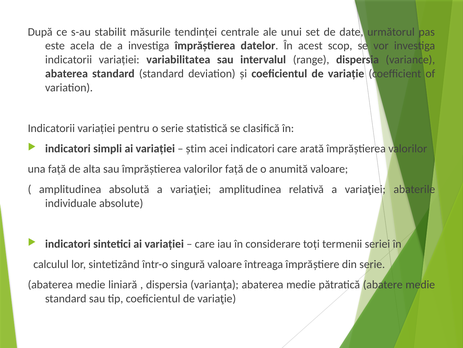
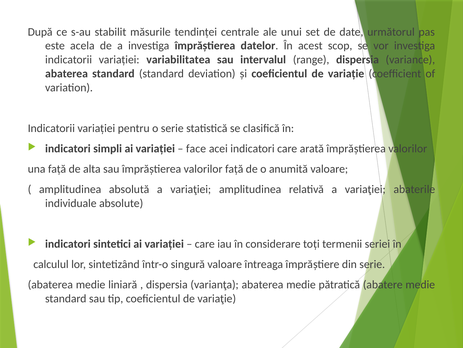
știm: știm -> face (196, 148)
